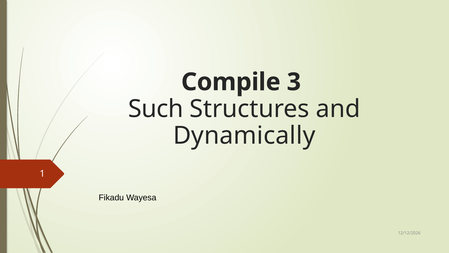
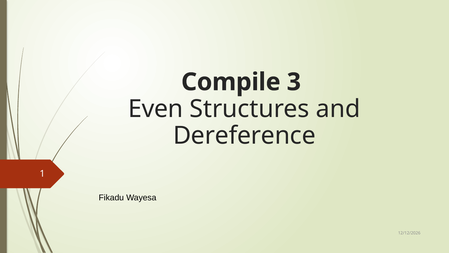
Such: Such -> Even (156, 109)
Dynamically: Dynamically -> Dereference (244, 135)
